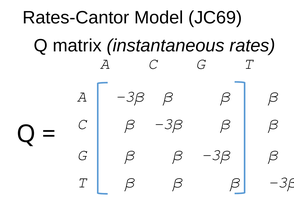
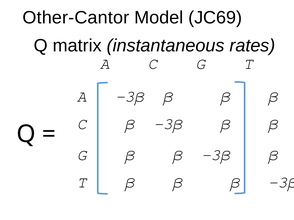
Rates-Cantor: Rates-Cantor -> Other-Cantor (76, 18)
